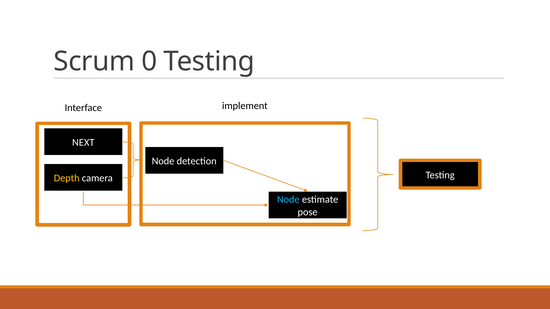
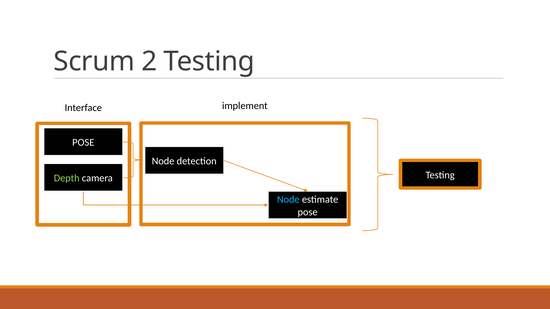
0: 0 -> 2 (149, 62)
NEXT: NEXT -> POSE (83, 142)
Depth colour: yellow -> light green (67, 178)
